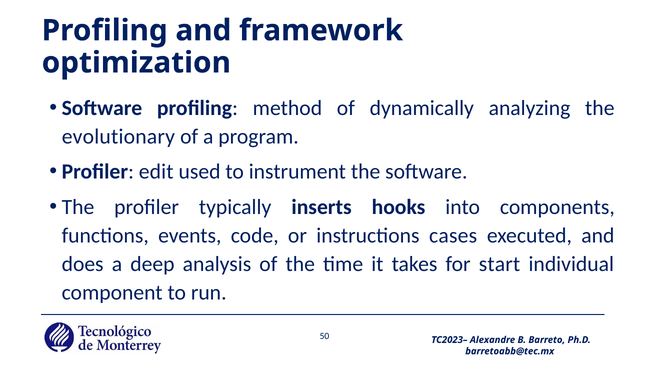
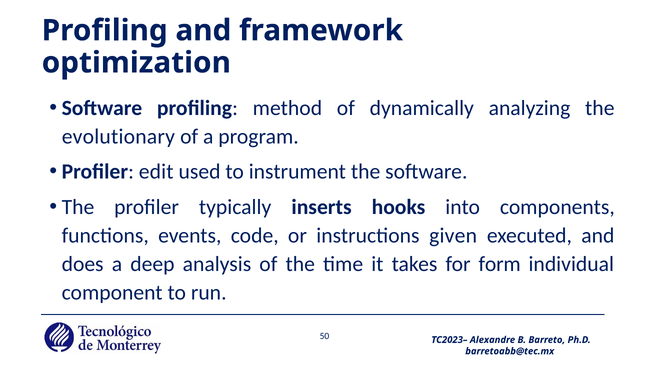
cases: cases -> given (453, 236)
start: start -> form (500, 264)
